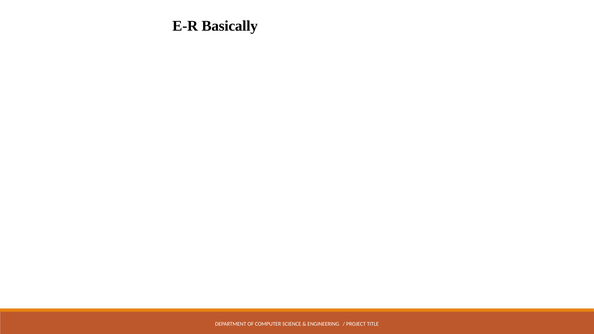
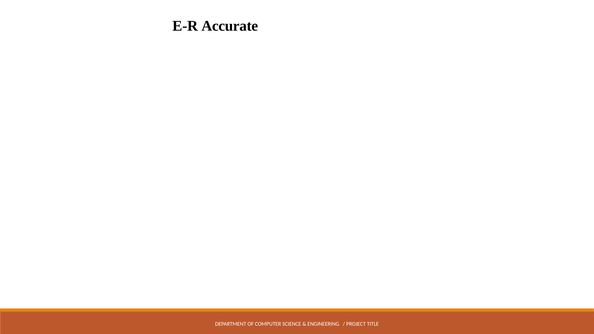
Basically: Basically -> Accurate (230, 26)
